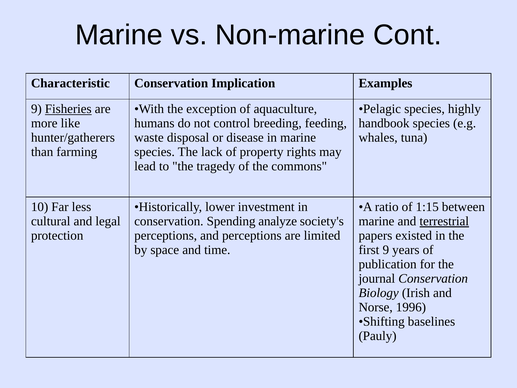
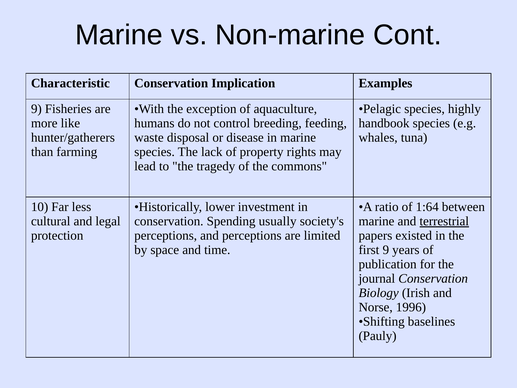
Fisheries underline: present -> none (68, 109)
1:15: 1:15 -> 1:64 (427, 207)
analyze: analyze -> usually (278, 221)
